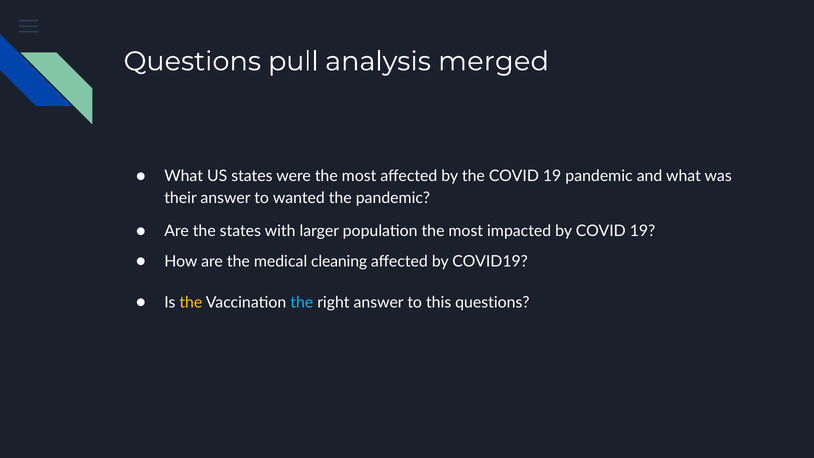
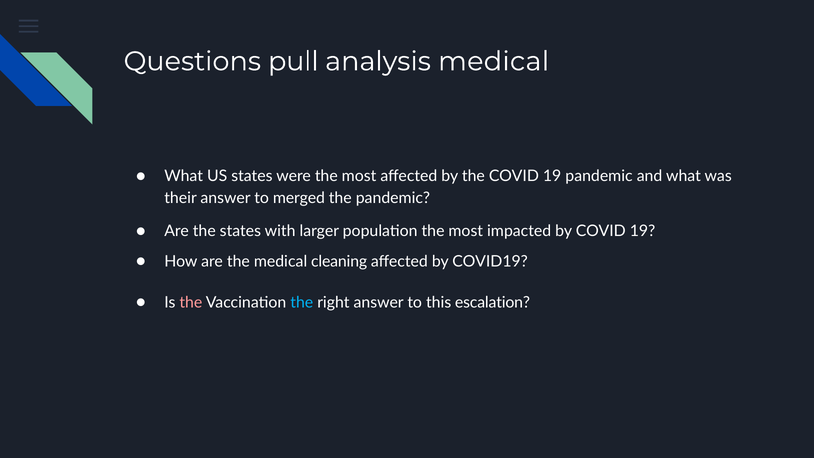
analysis merged: merged -> medical (494, 61)
wanted: wanted -> merged (299, 198)
the colour: yellow -> pink (191, 302)
this questions: questions -> escalation (492, 302)
